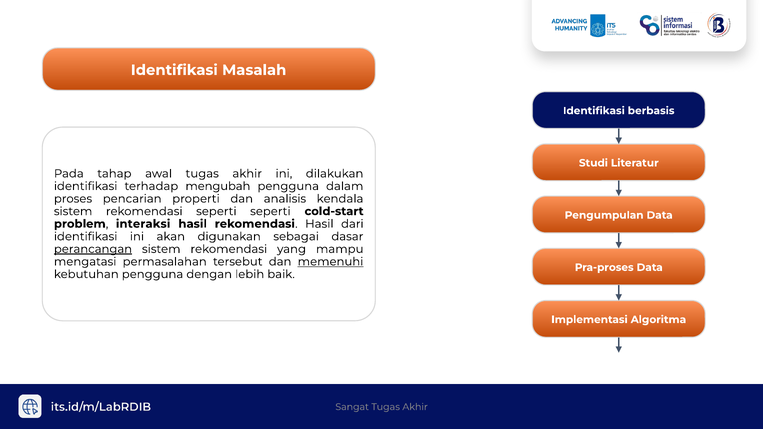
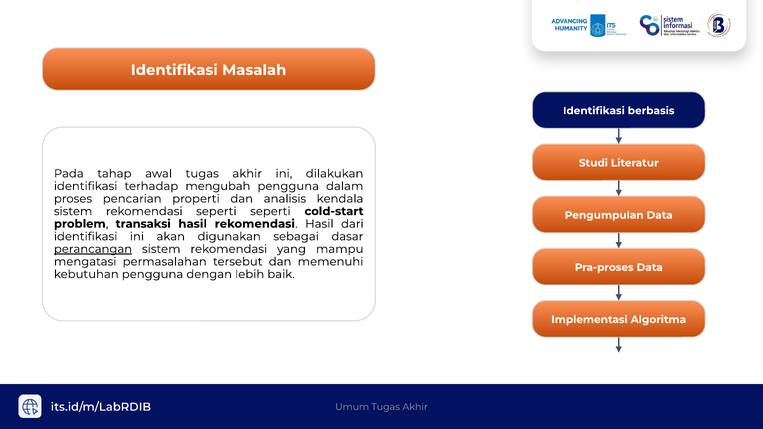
interaksi: interaksi -> transaksi (143, 224)
memenuhi underline: present -> none (331, 262)
Sangat: Sangat -> Umum (352, 407)
